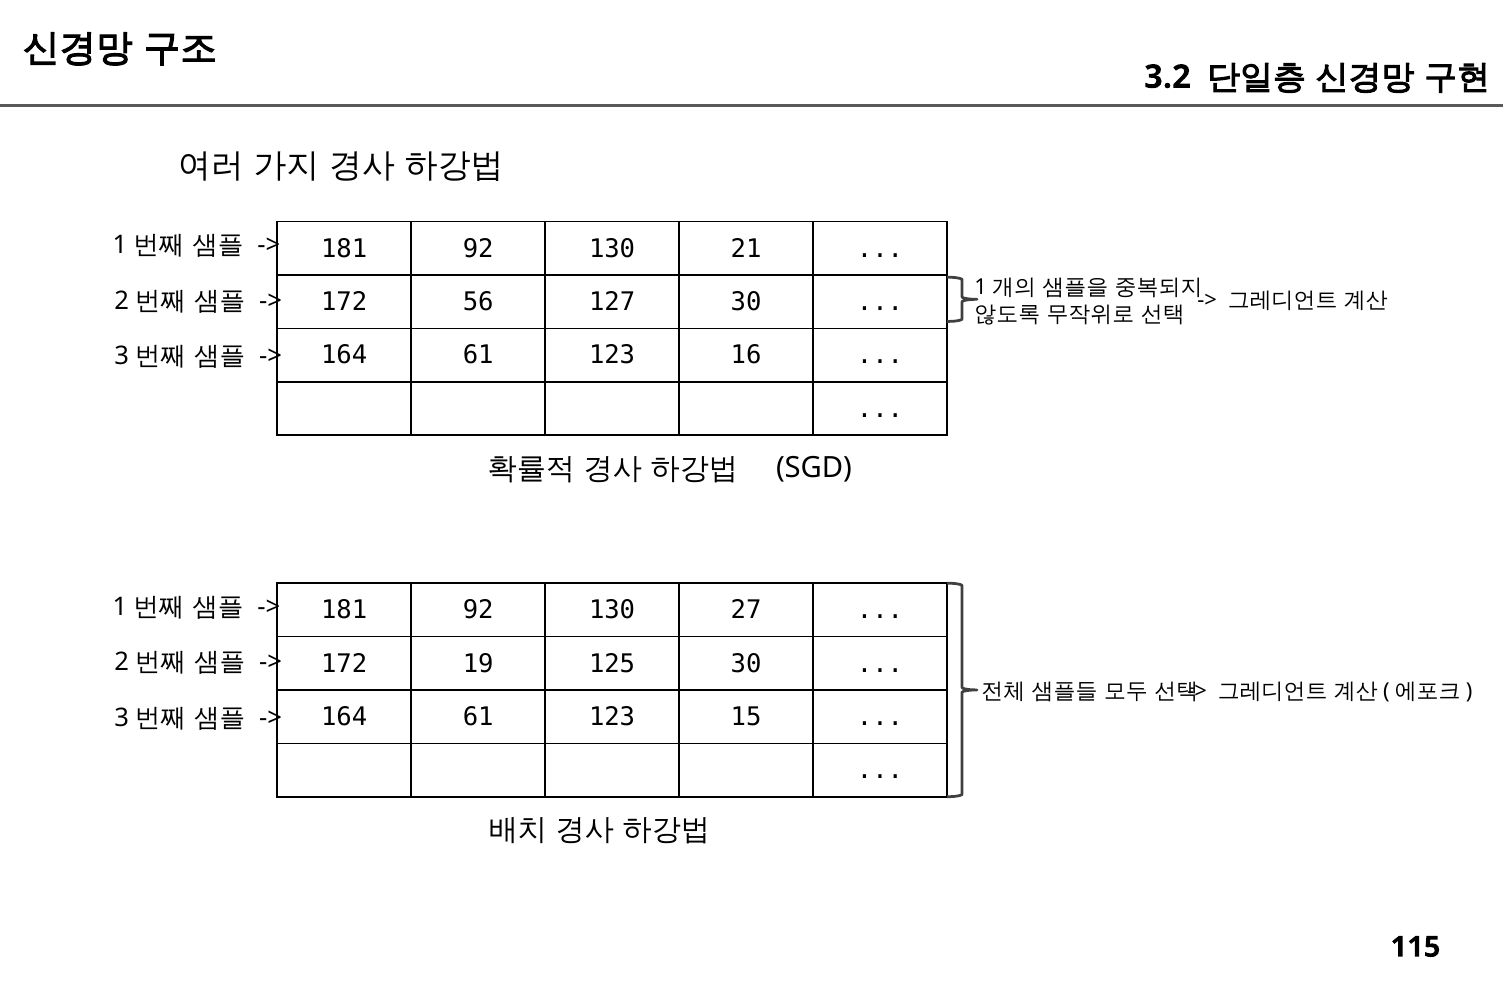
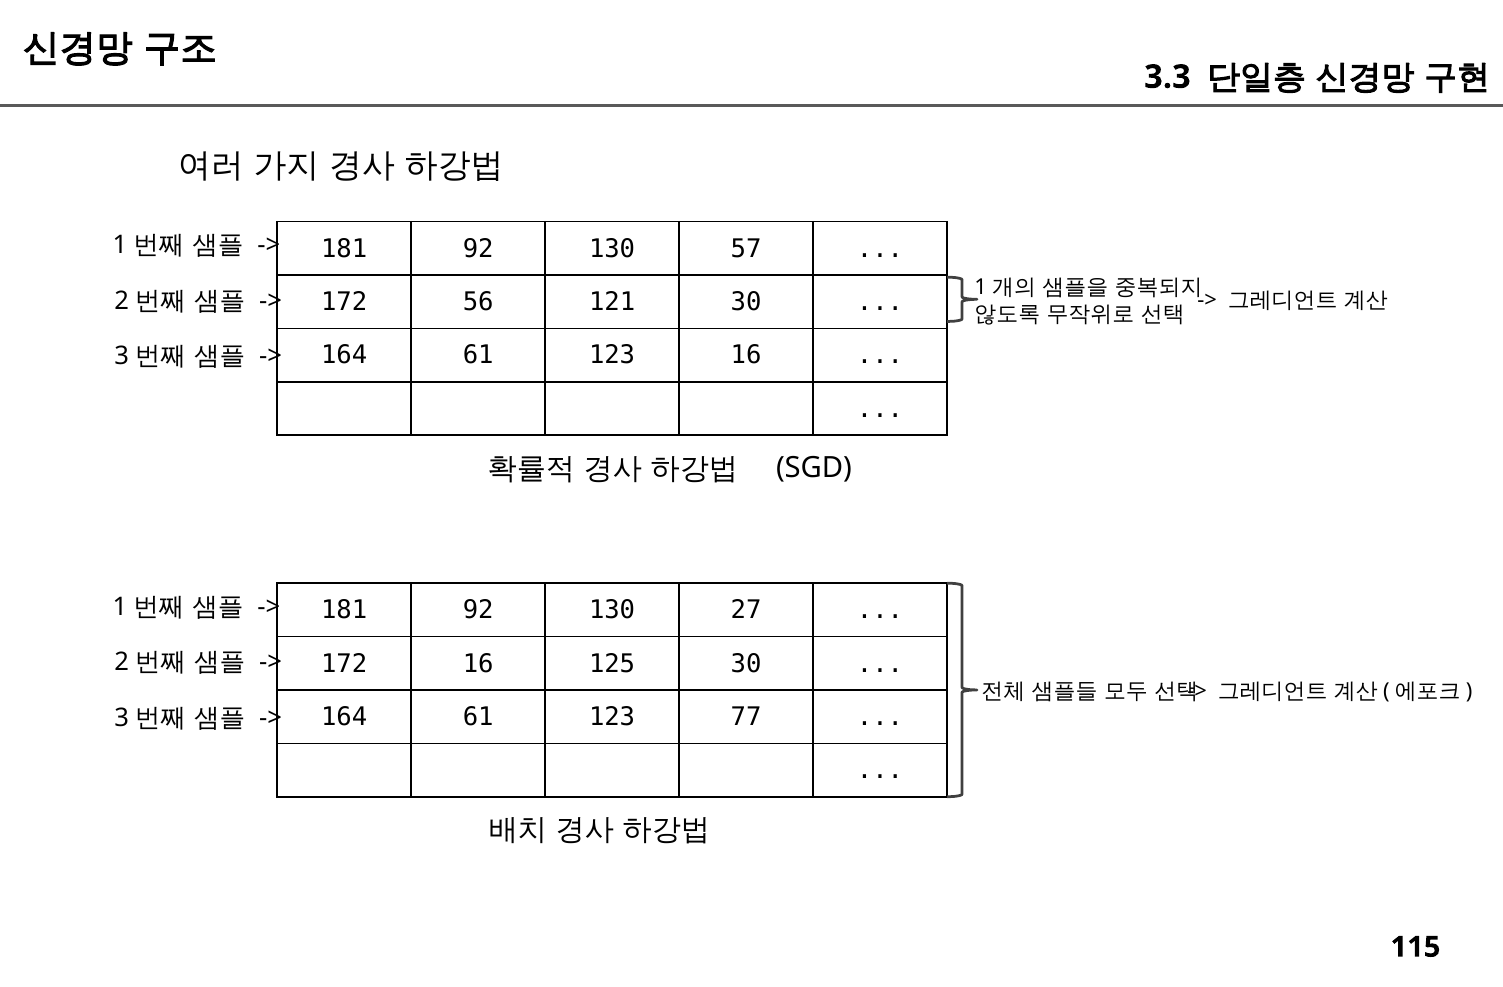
3.2: 3.2 -> 3.3 (1167, 77)
21: 21 -> 57 (746, 249)
127: 127 -> 121 (612, 302)
172 19: 19 -> 16 (478, 664)
15: 15 -> 77 (746, 717)
